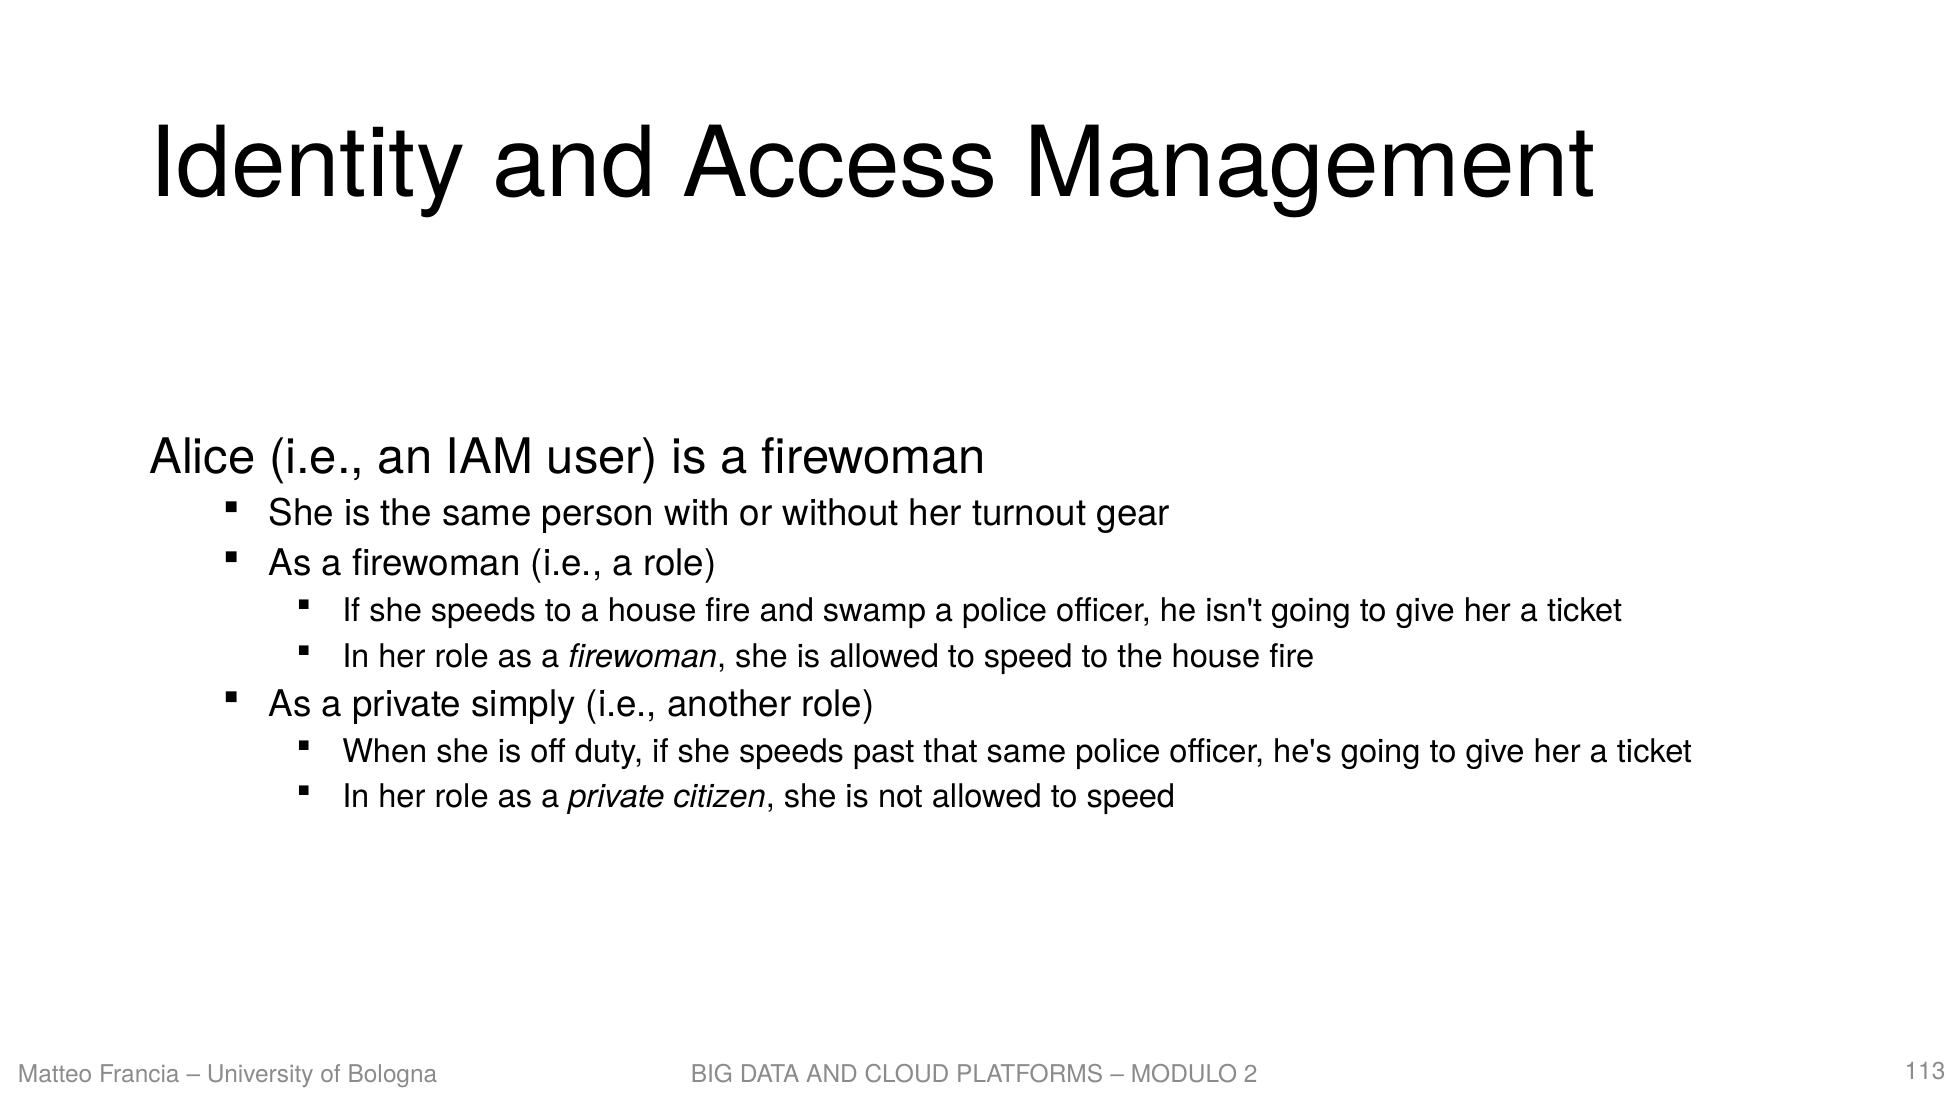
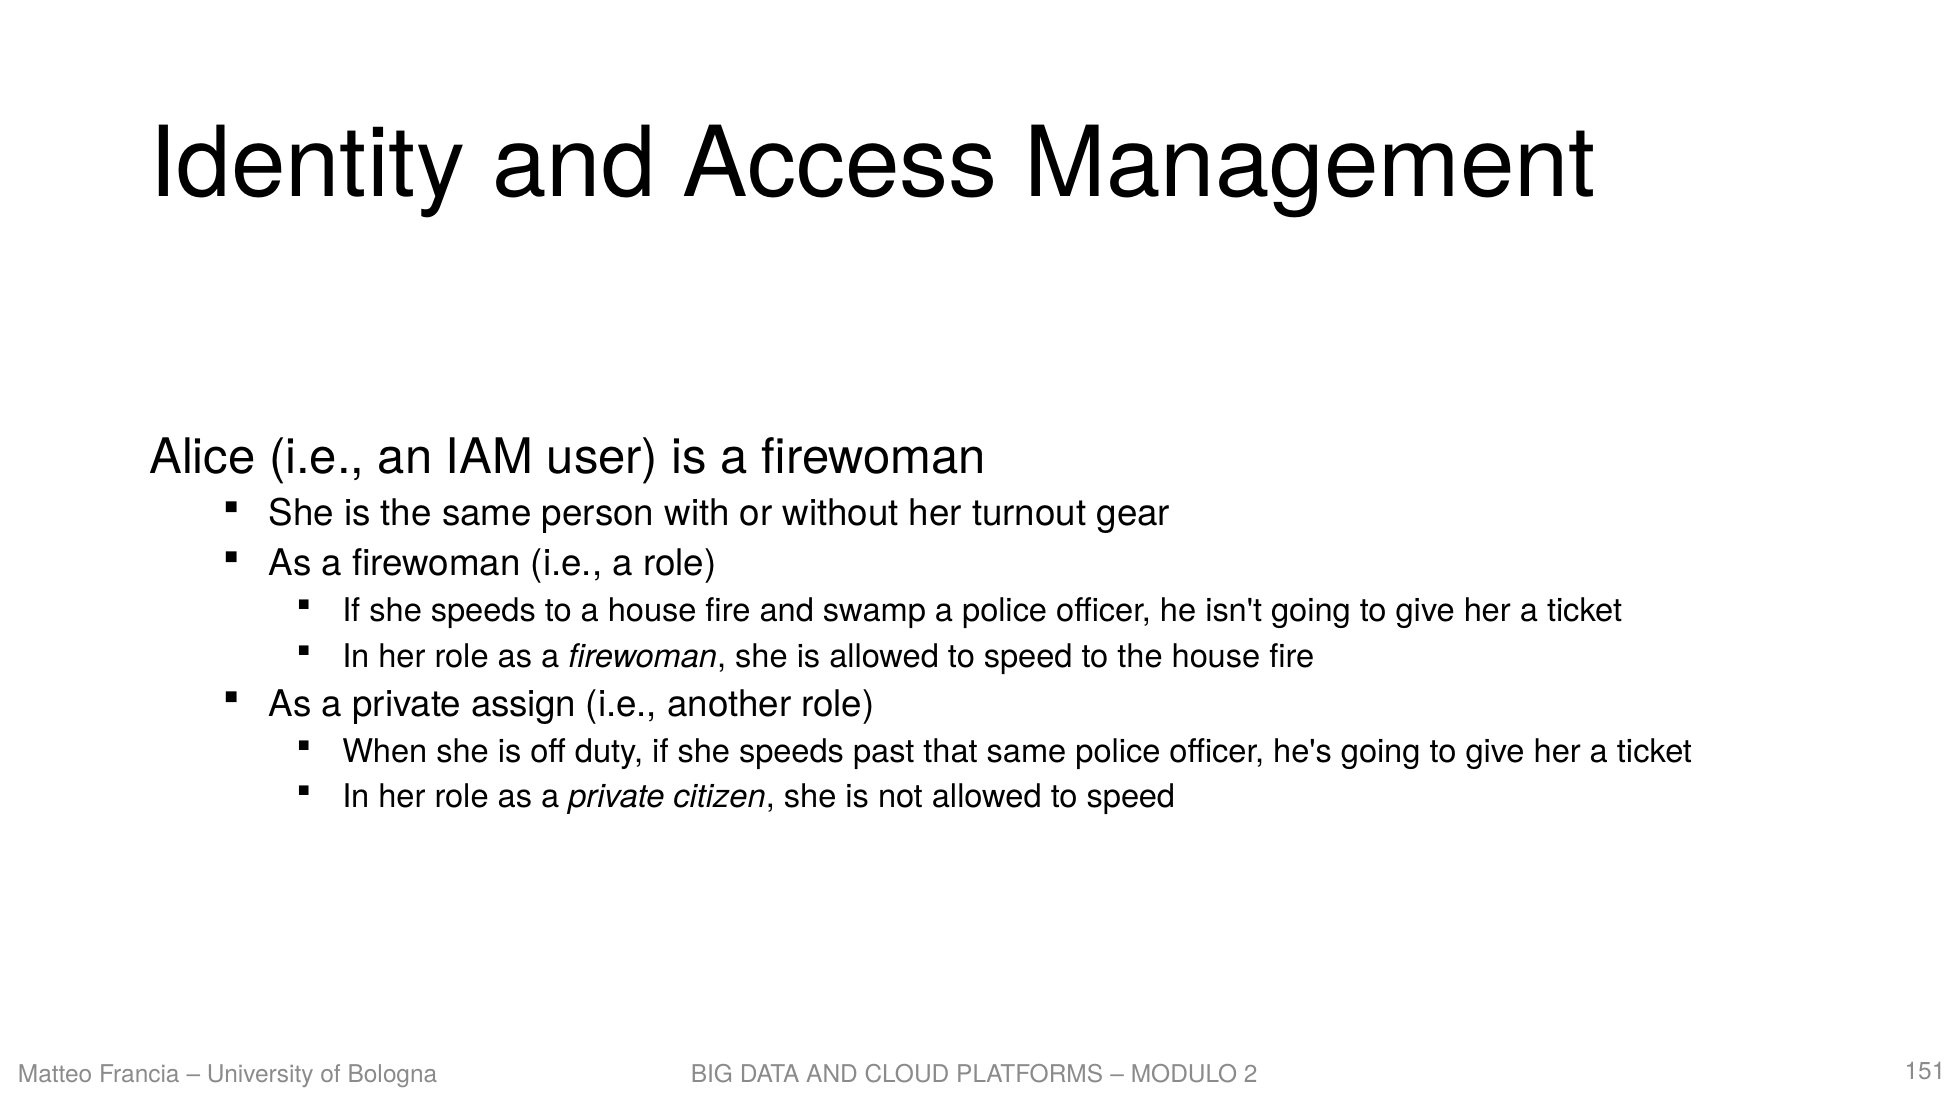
simply: simply -> assign (524, 704)
113: 113 -> 151 (1925, 1072)
